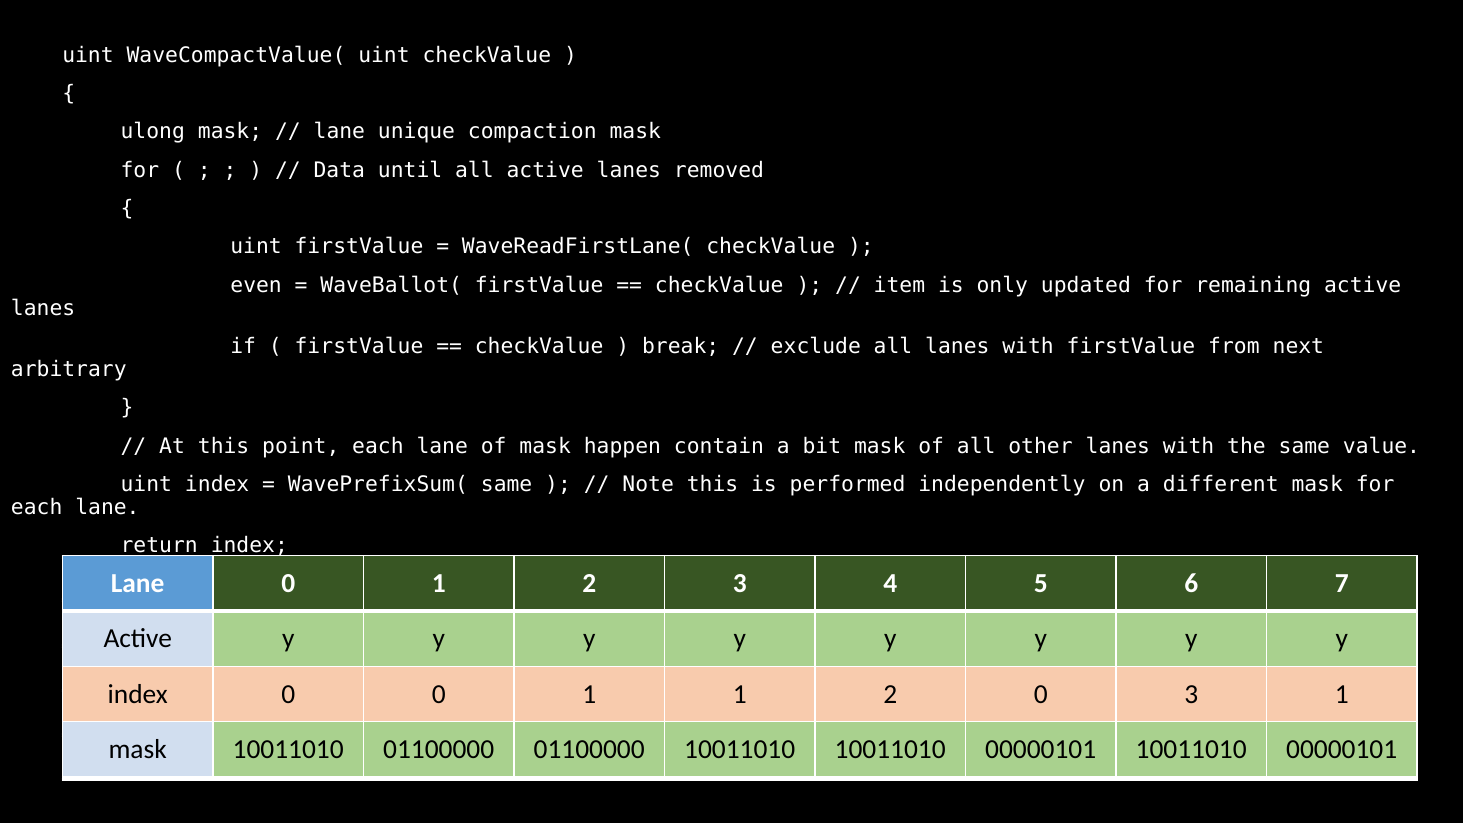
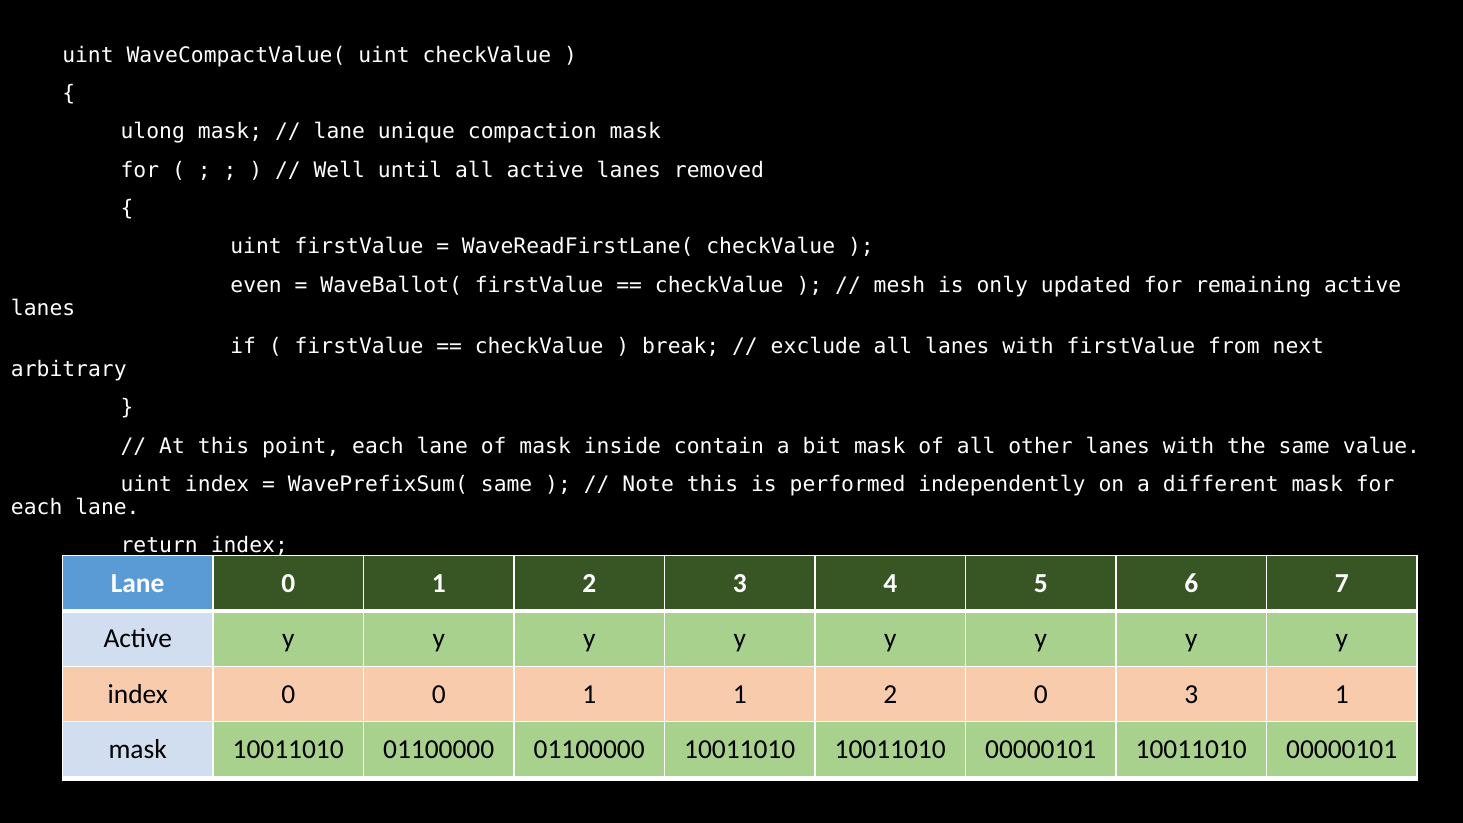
Data: Data -> Well (339, 170)
item: item -> mesh (899, 285)
happen: happen -> inside (622, 446)
